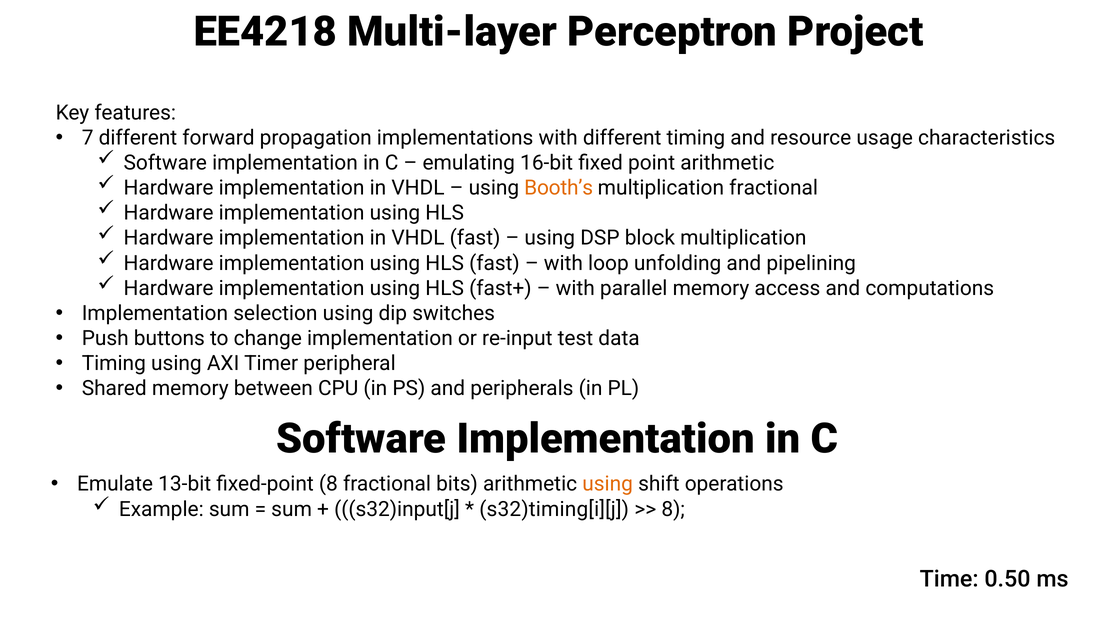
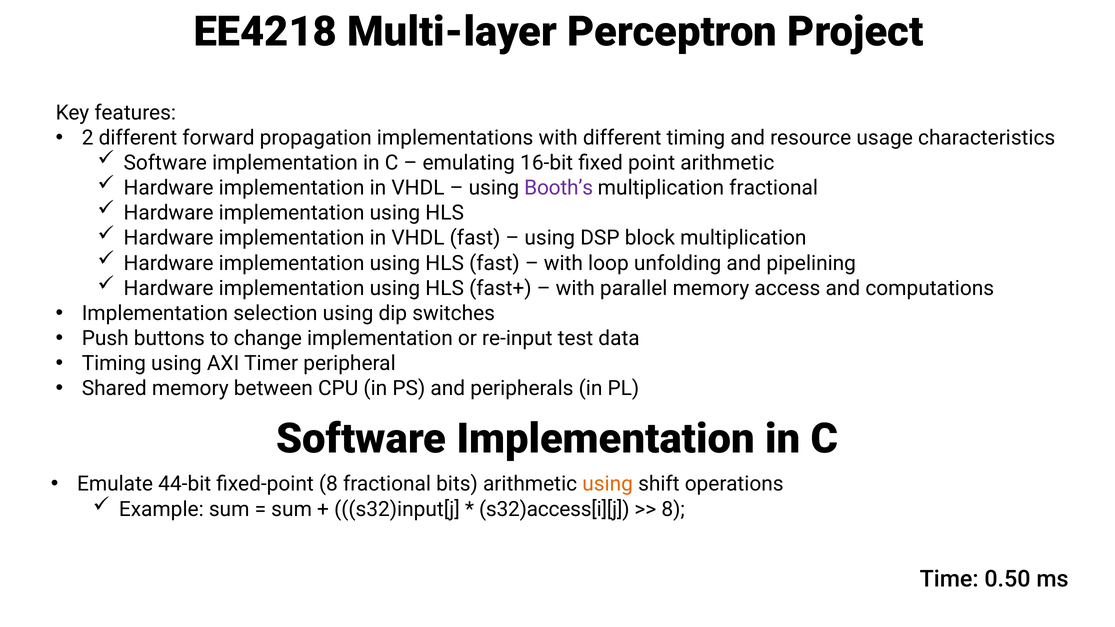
7: 7 -> 2 (88, 138)
Booth’s colour: orange -> purple (559, 188)
13-bit: 13-bit -> 44-bit (185, 484)
s32)timing[i][j: s32)timing[i][j -> s32)access[i][j (554, 509)
